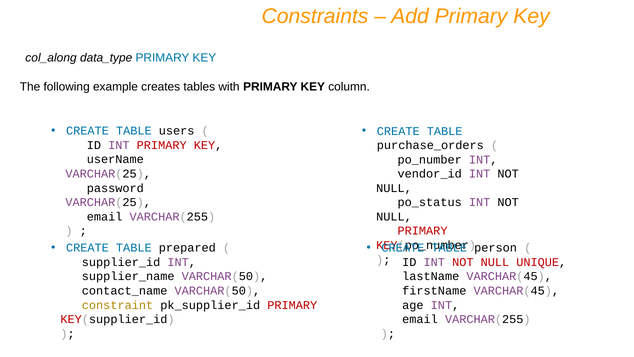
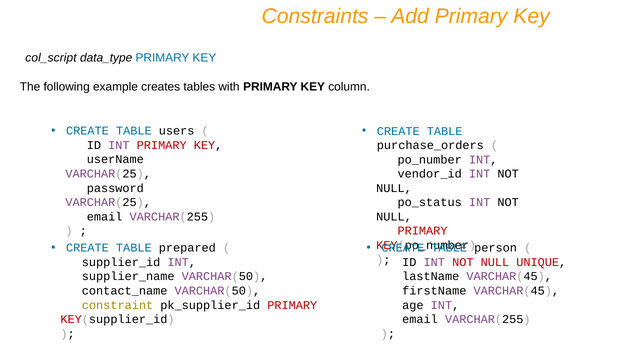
col_along: col_along -> col_script (51, 58)
